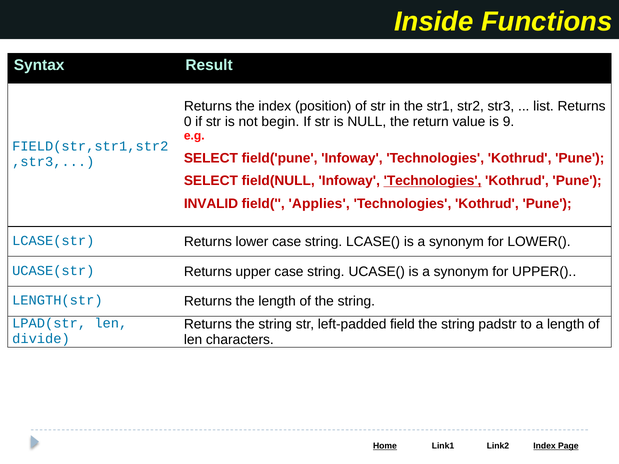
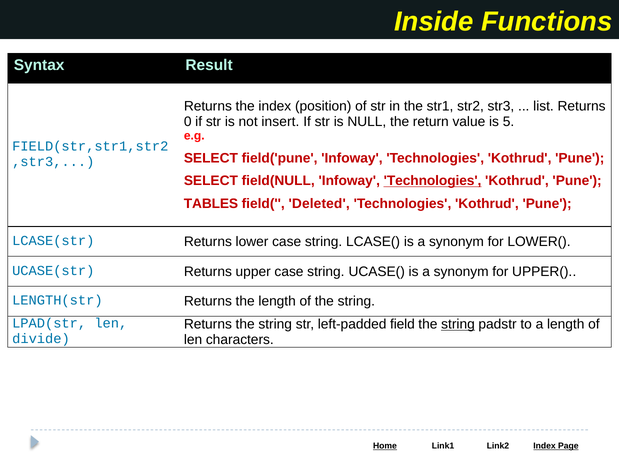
begin: begin -> insert (280, 122)
9: 9 -> 5 (508, 122)
INVALID: INVALID -> TABLES (211, 204)
Applies: Applies -> Deleted (319, 204)
string underline: none -> present (458, 325)
